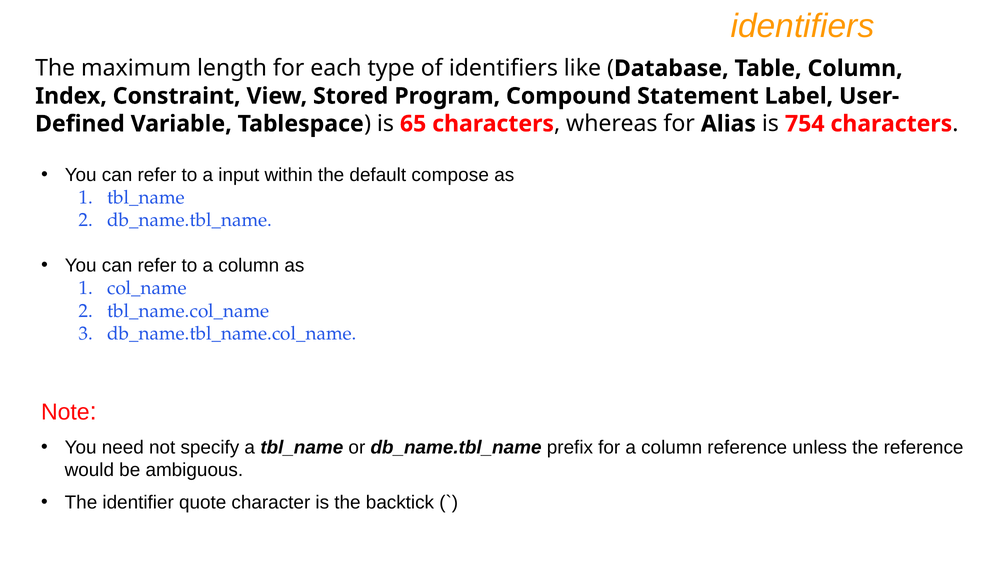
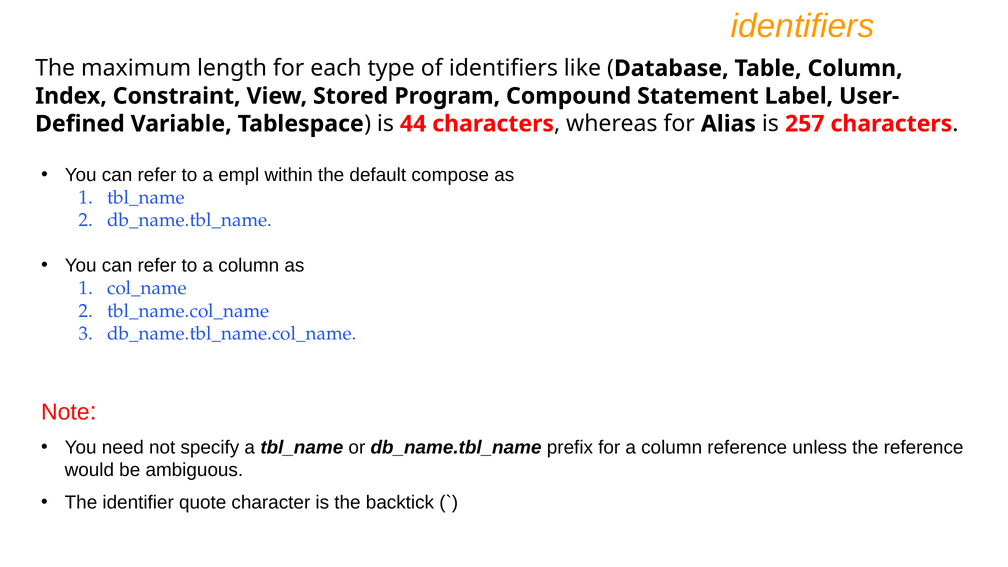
65: 65 -> 44 (413, 124)
754: 754 -> 257 (805, 124)
input: input -> empl (239, 175)
